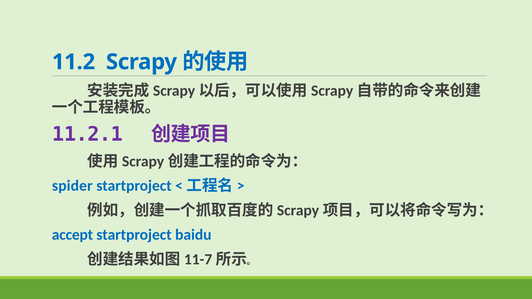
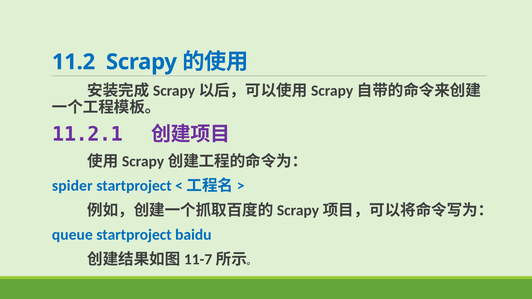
accept: accept -> queue (72, 235)
